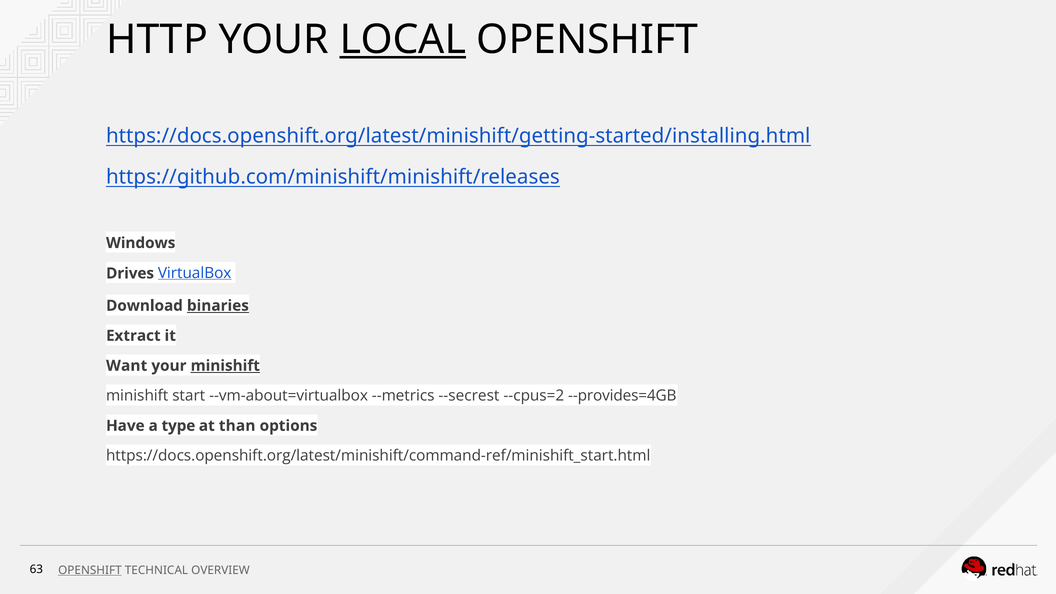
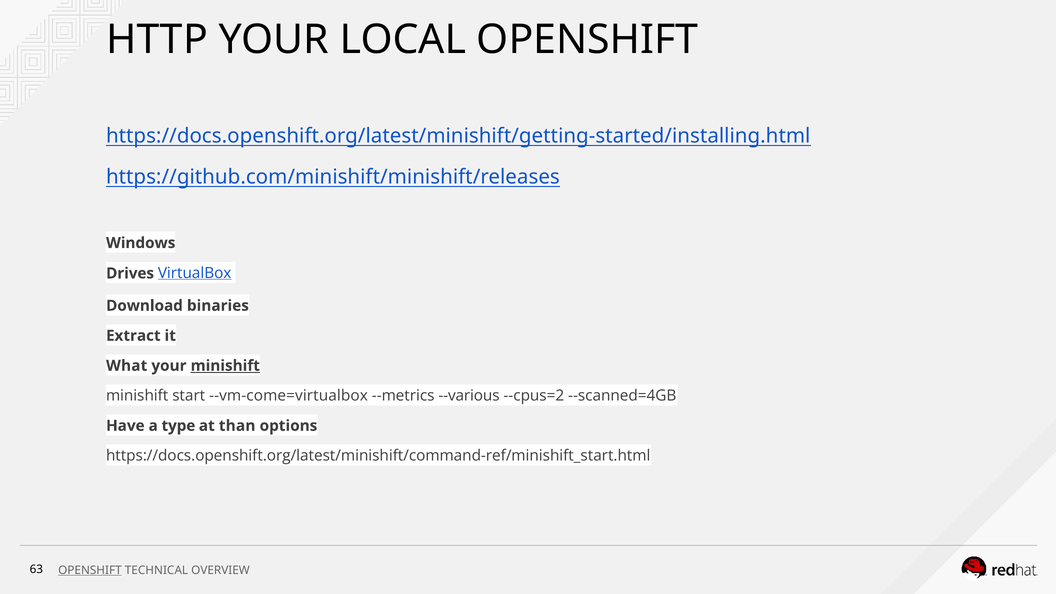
LOCAL underline: present -> none (403, 40)
binaries underline: present -> none (218, 306)
Want: Want -> What (127, 366)
--vm-about=virtualbox: --vm-about=virtualbox -> --vm-come=virtualbox (288, 396)
--secrest: --secrest -> --various (469, 396)
--provides=4GB: --provides=4GB -> --scanned=4GB (622, 396)
